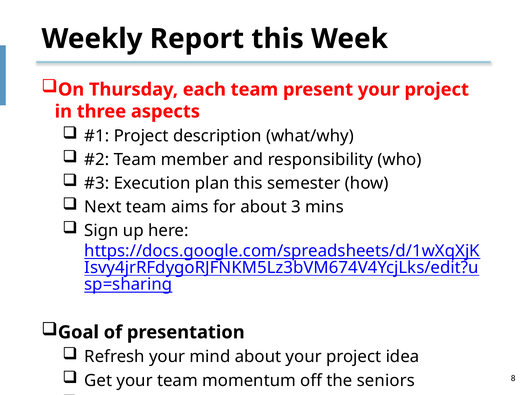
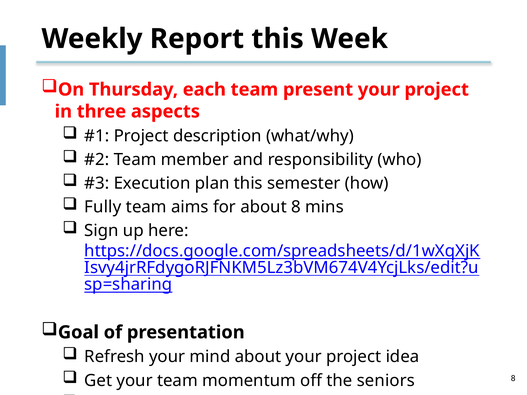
Next: Next -> Fully (103, 207)
about 3: 3 -> 8 (296, 207)
